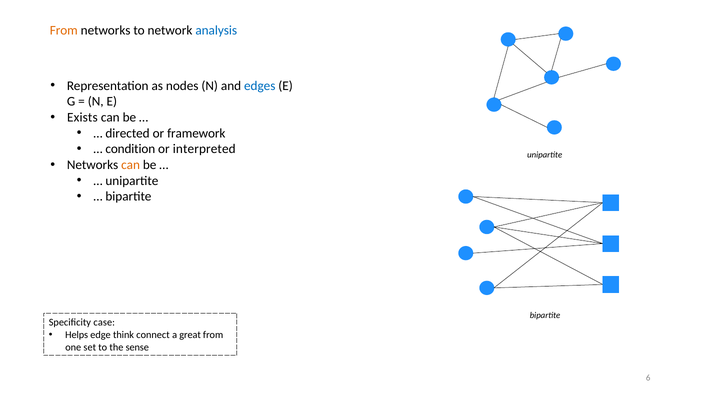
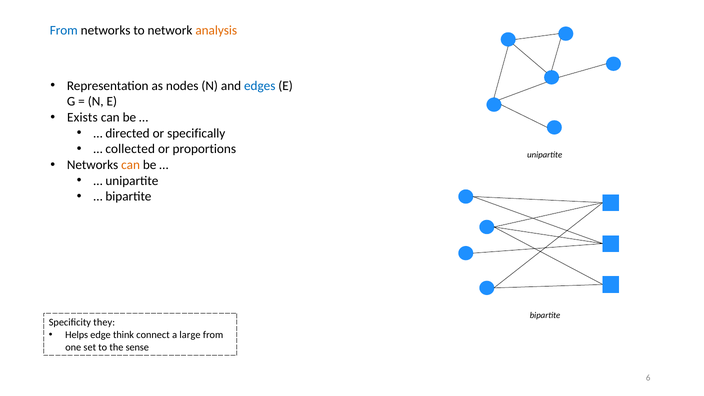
From colour: orange -> blue (64, 30)
analysis colour: blue -> orange (216, 30)
framework: framework -> specifically (196, 133)
condition: condition -> collected (130, 149)
interpreted: interpreted -> proportions (204, 149)
case: case -> they (104, 323)
great: great -> large (190, 335)
